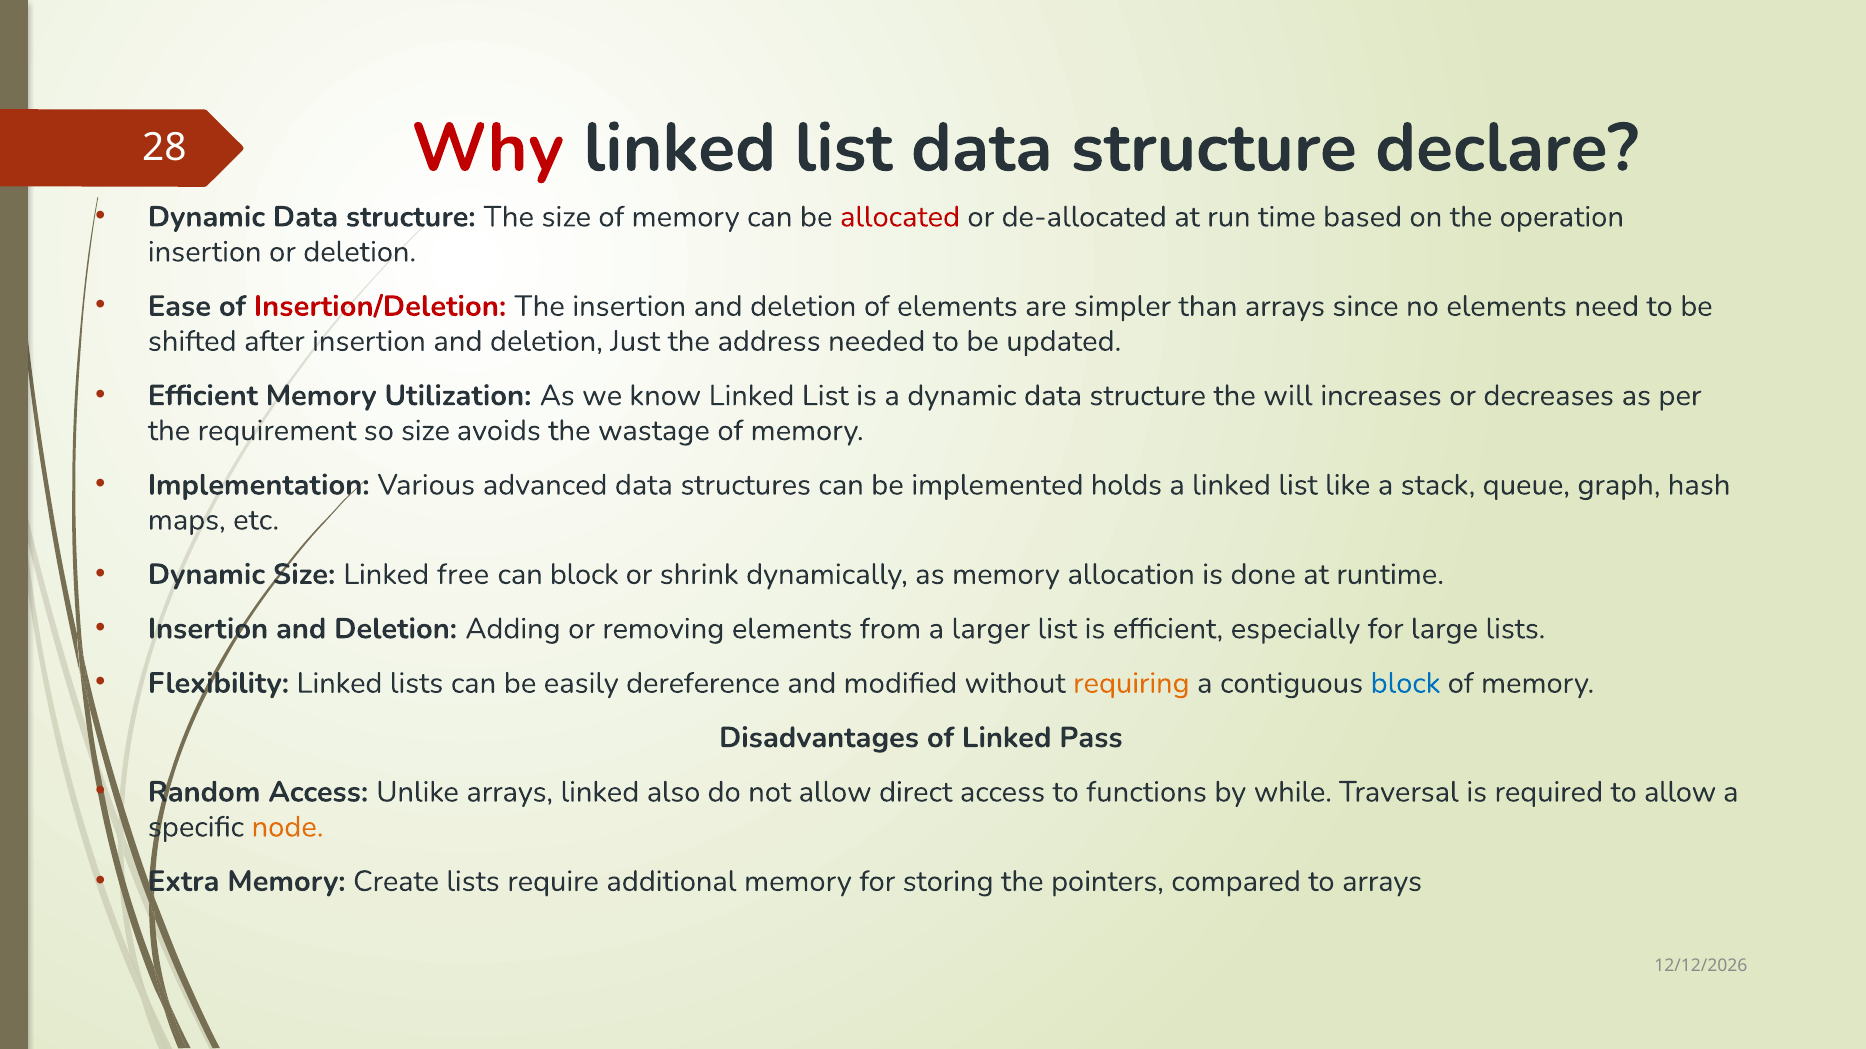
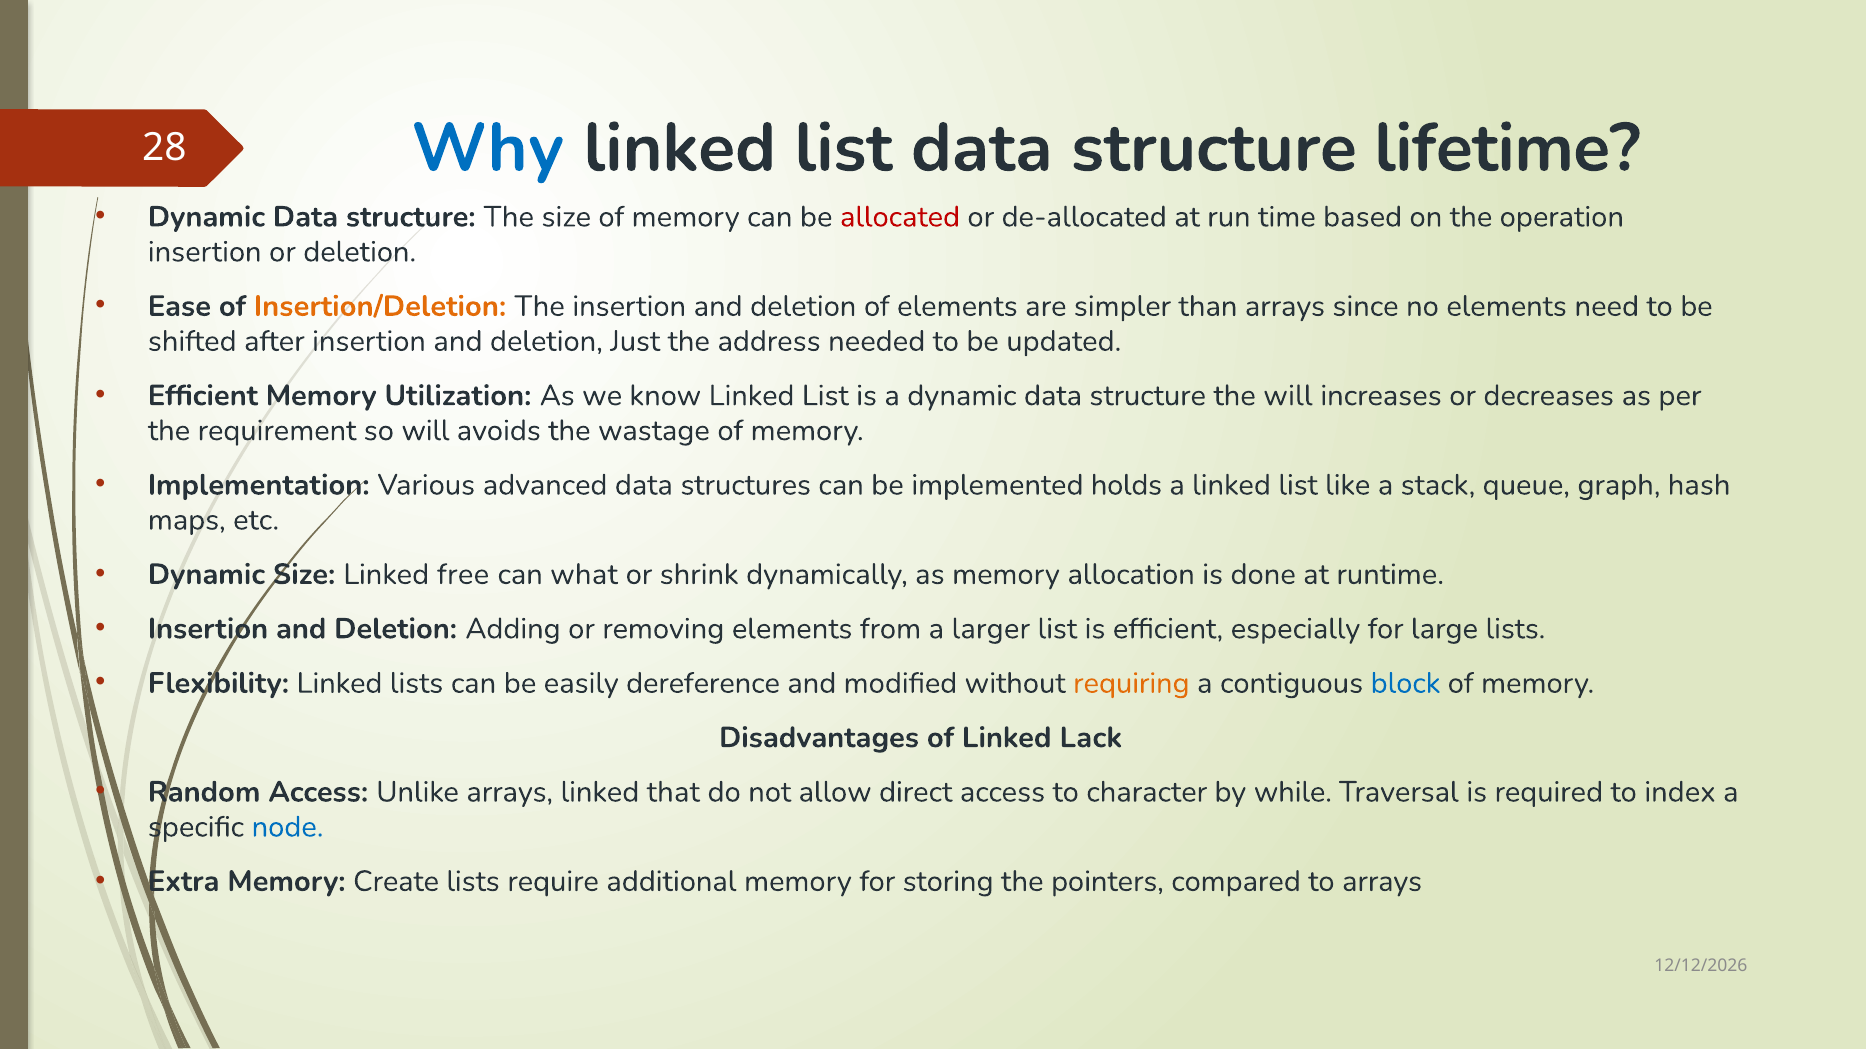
Why colour: red -> blue (488, 148)
declare: declare -> lifetime (1507, 148)
Insertion/Deletion colour: red -> orange (380, 306)
so size: size -> will (425, 431)
can block: block -> what (584, 575)
Pass: Pass -> Lack (1091, 738)
also: also -> that (673, 792)
functions: functions -> character (1147, 792)
to allow: allow -> index (1680, 792)
node colour: orange -> blue (288, 827)
